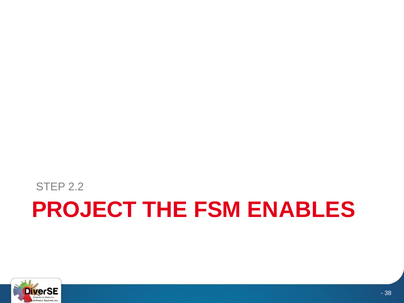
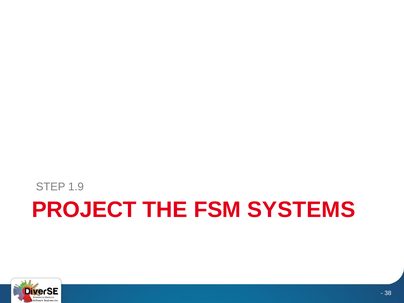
2.2: 2.2 -> 1.9 (76, 187)
ENABLES: ENABLES -> SYSTEMS (301, 210)
